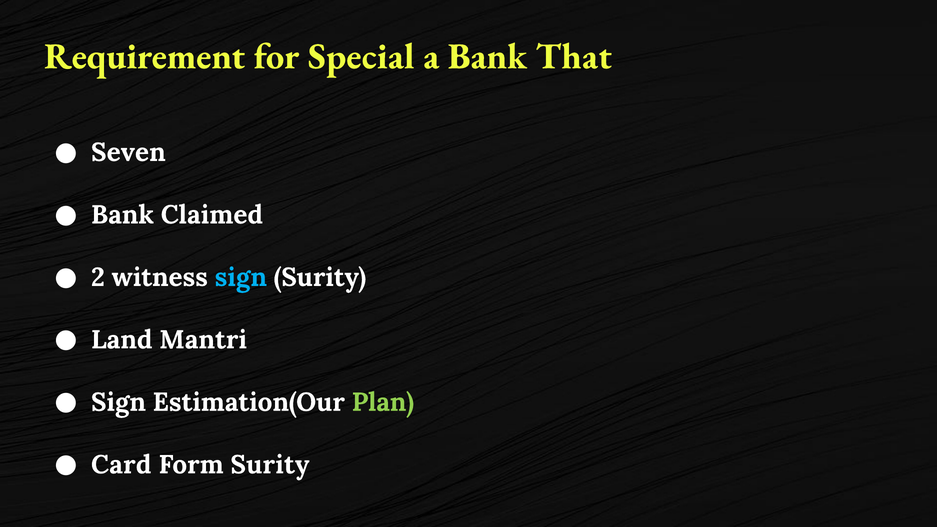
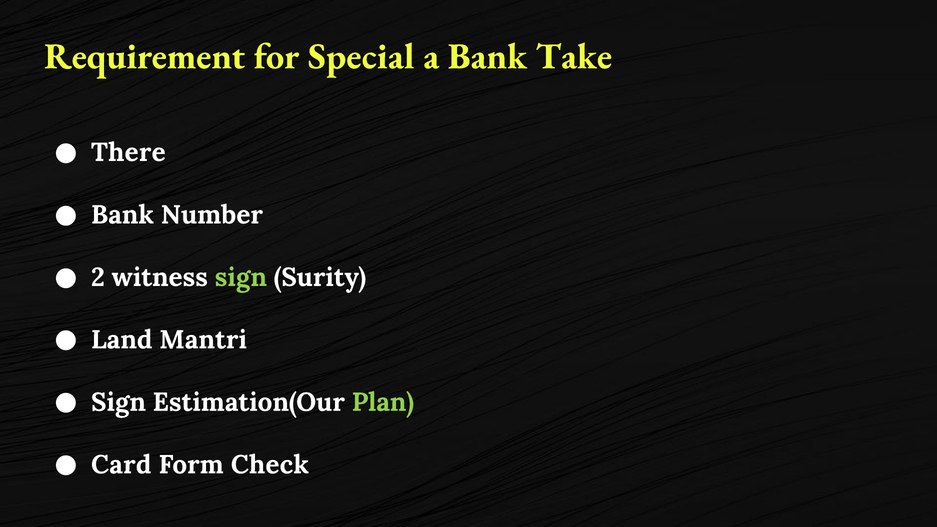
That: That -> Take (574, 56)
Seven: Seven -> There (128, 152)
Claimed: Claimed -> Number (212, 215)
sign colour: light blue -> light green (241, 277)
Form Surity: Surity -> Check (270, 465)
